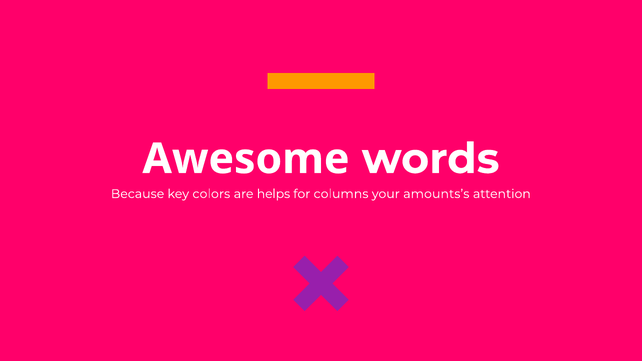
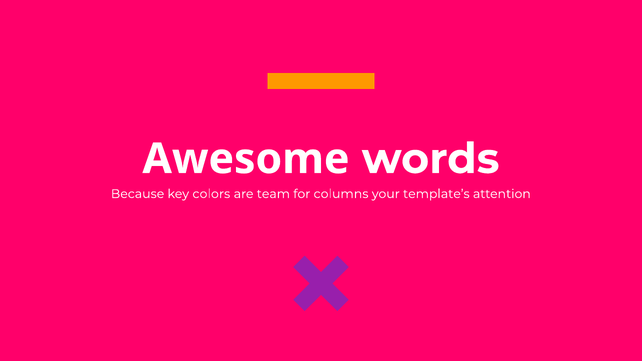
helps: helps -> team (273, 194)
amounts’s: amounts’s -> template’s (436, 194)
